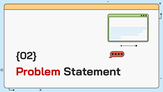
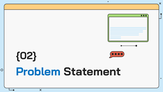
Problem colour: red -> blue (38, 72)
